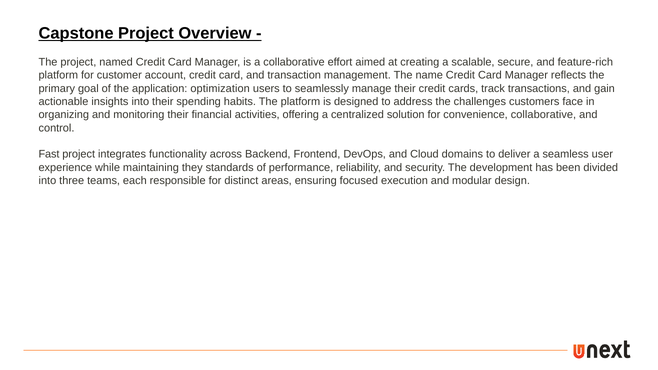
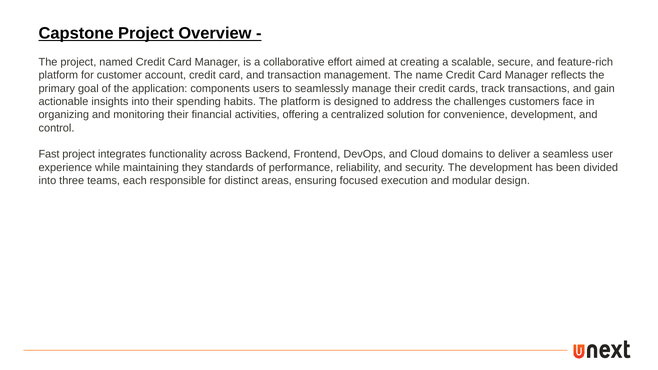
optimization: optimization -> components (220, 89)
convenience collaborative: collaborative -> development (544, 115)
